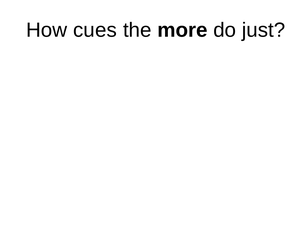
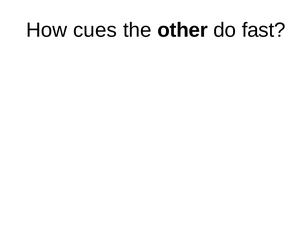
more: more -> other (183, 30)
just: just -> fast (264, 30)
